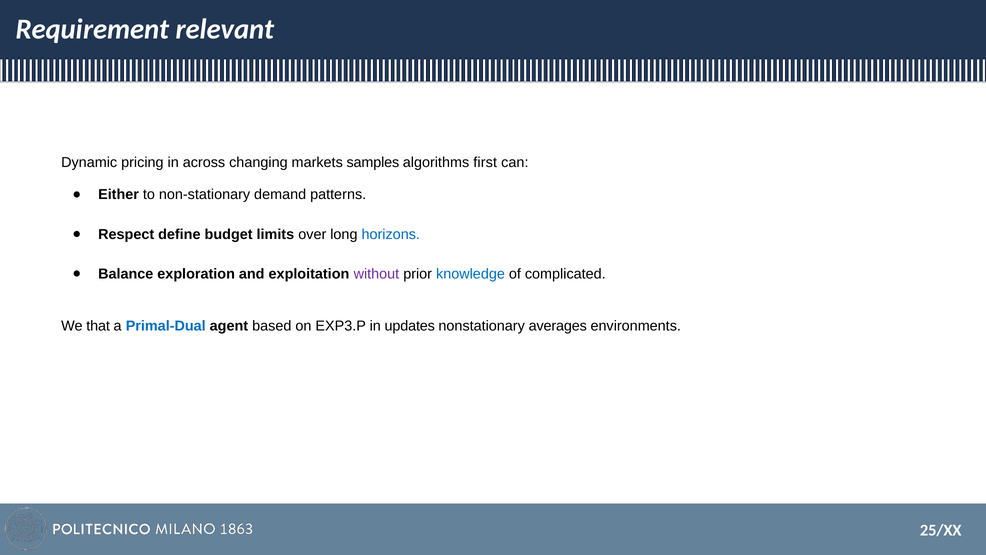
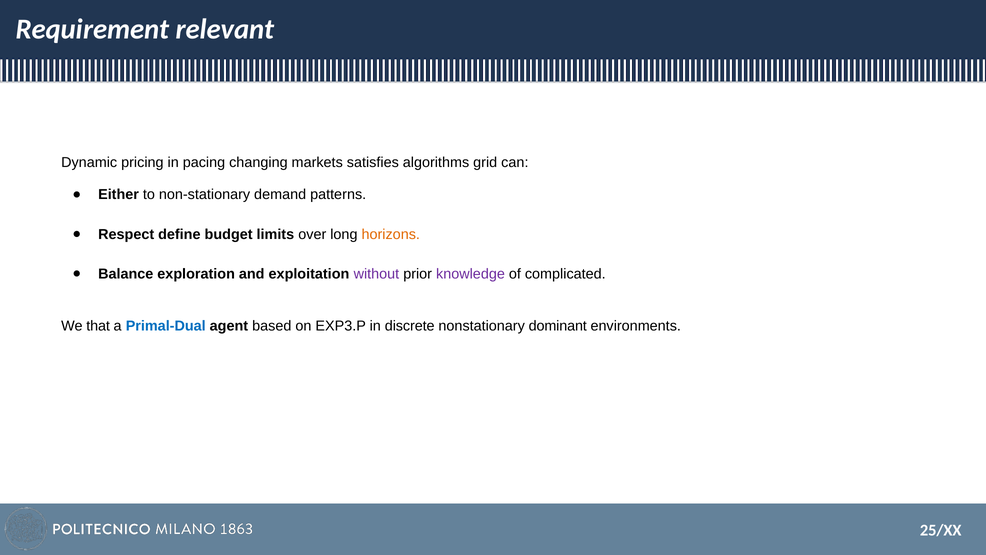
across: across -> pacing (204, 162)
samples: samples -> satisfies (373, 162)
first: first -> grid (485, 162)
horizons colour: blue -> orange (391, 234)
knowledge colour: blue -> purple (470, 274)
updates: updates -> discrete (410, 326)
averages: averages -> dominant (558, 326)
